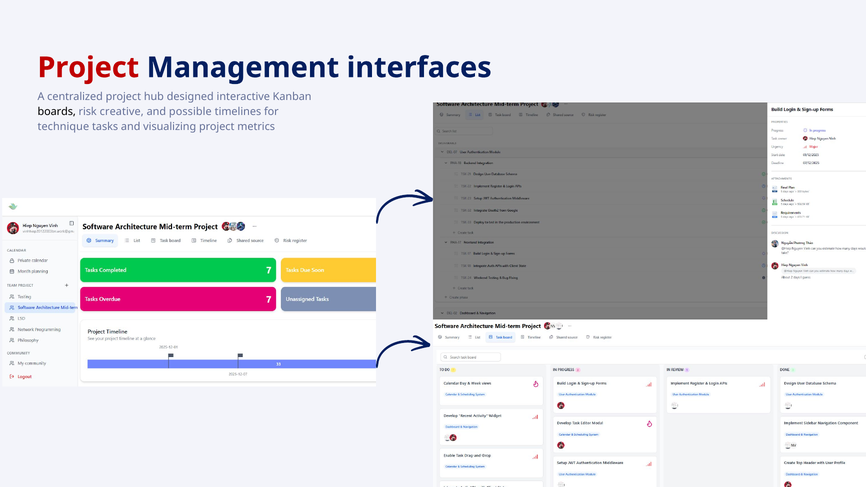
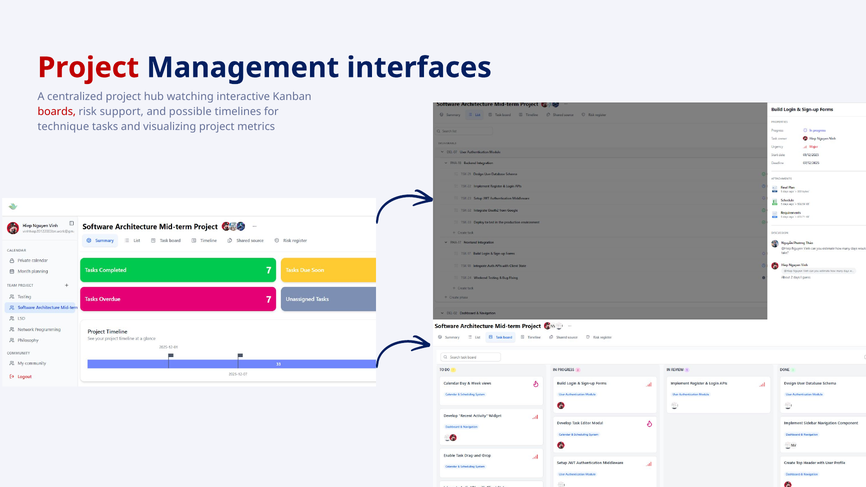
designed: designed -> watching (190, 96)
boards colour: black -> red (57, 112)
creative: creative -> support (122, 112)
